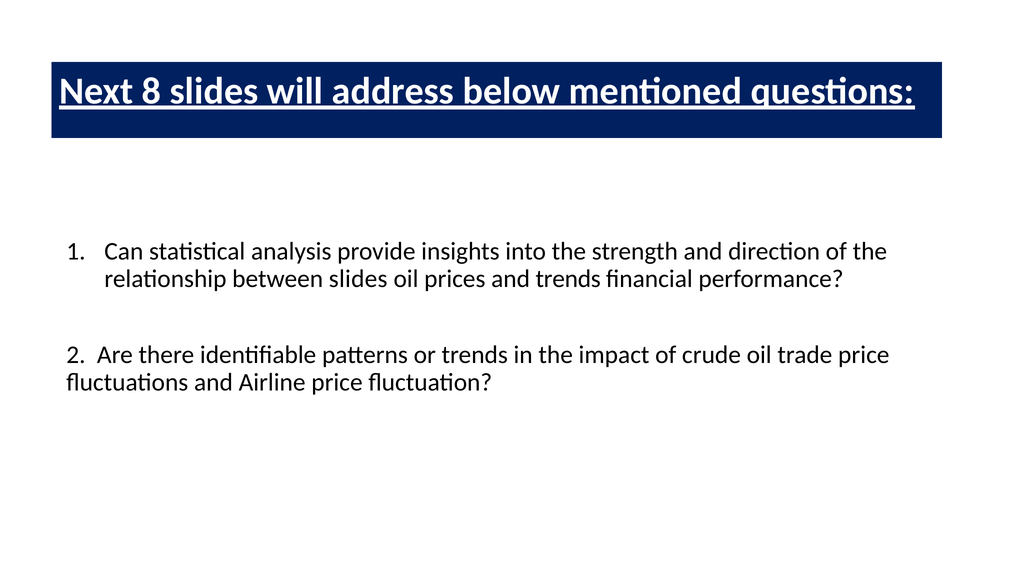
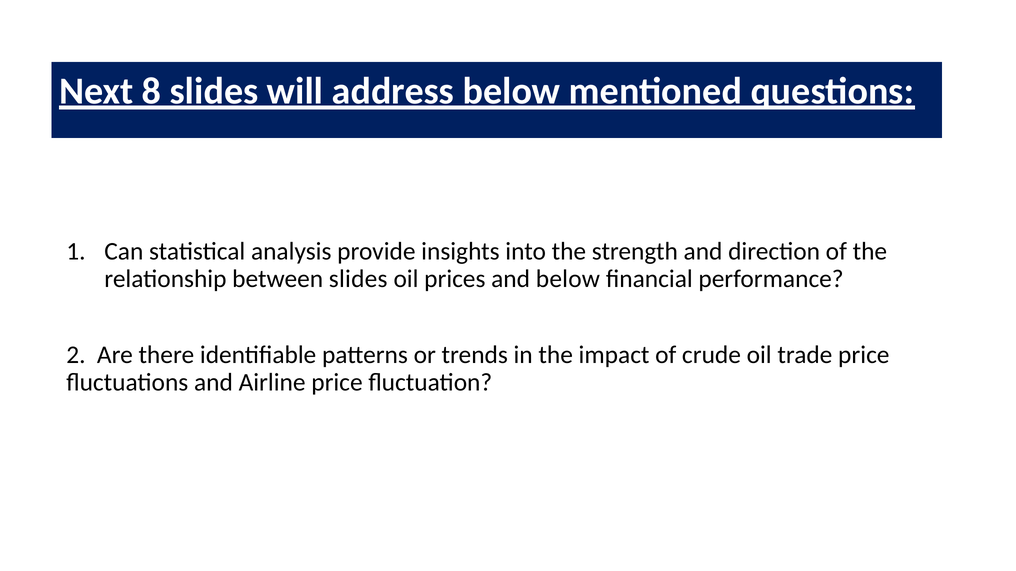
and trends: trends -> below (568, 279)
